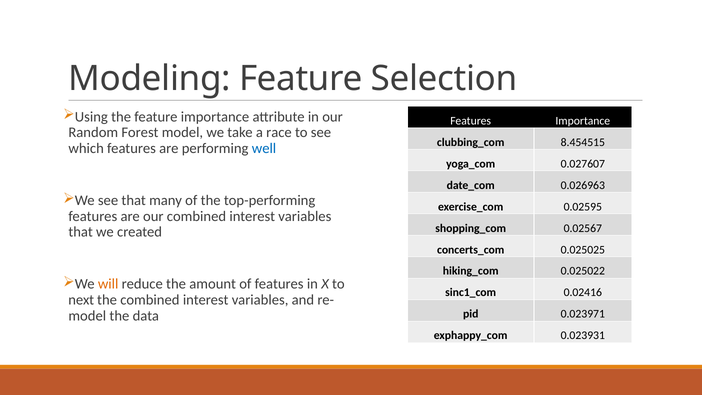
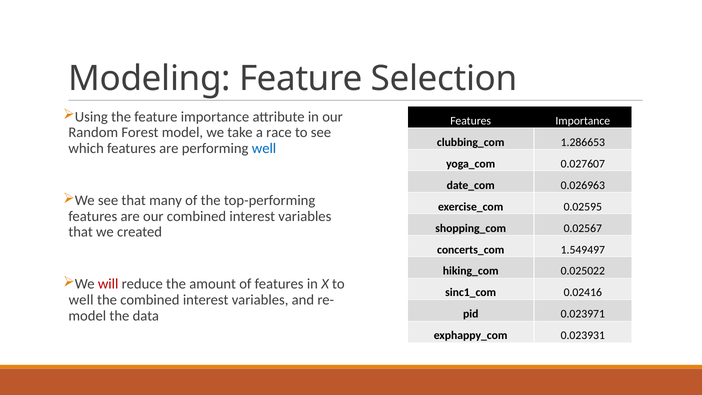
8.454515: 8.454515 -> 1.286653 (583, 142)
0.025025: 0.025025 -> 1.549497 (583, 250)
will colour: orange -> red (108, 284)
next: next -> well (81, 300)
